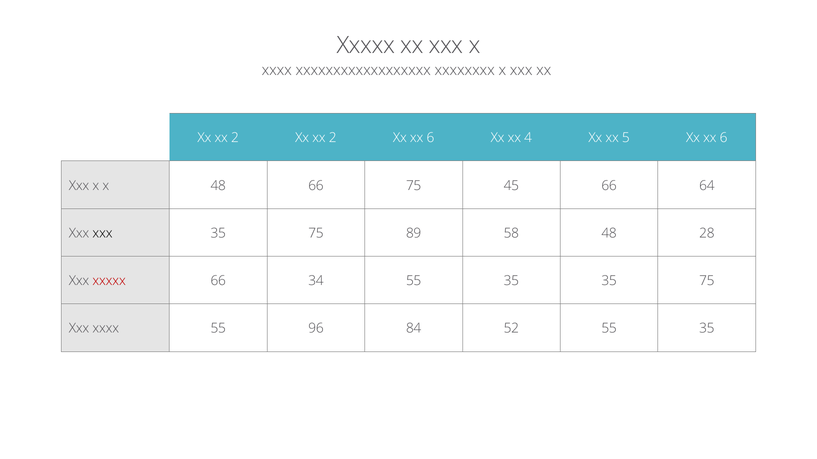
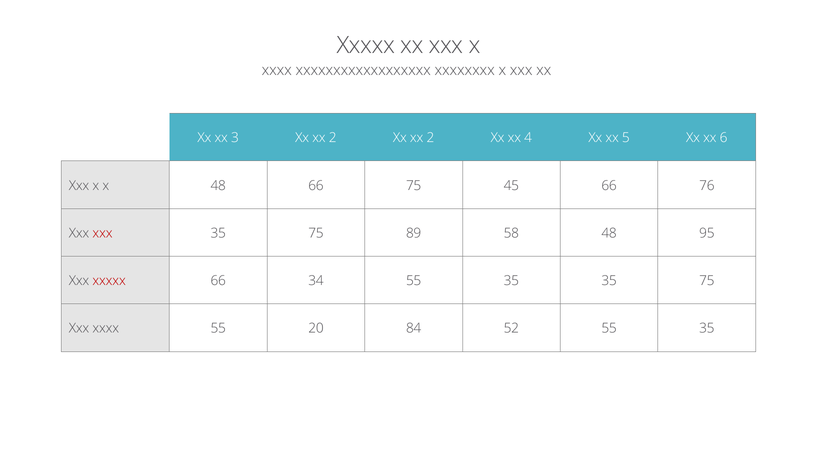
2: 2 -> 3 (235, 138)
2 Xx xx 6: 6 -> 2 (430, 138)
64: 64 -> 76 (707, 186)
xxx colour: black -> red (103, 233)
28: 28 -> 95 (707, 233)
96: 96 -> 20 (316, 329)
